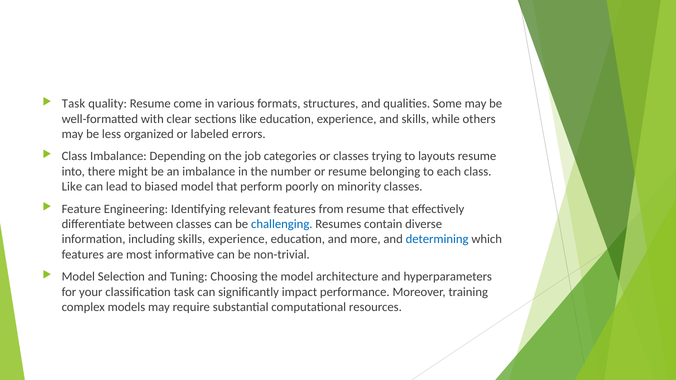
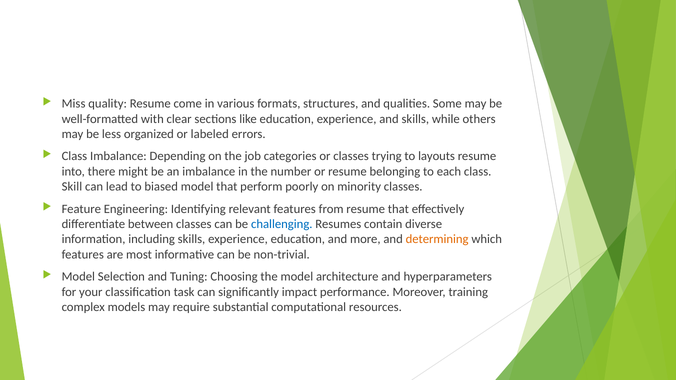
Task: Task -> Miss (74, 104)
Like: Like -> Skill (72, 187)
determining colour: blue -> orange (437, 239)
